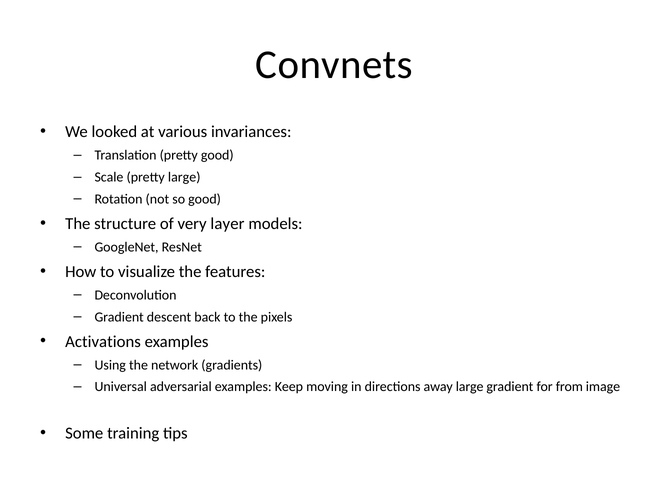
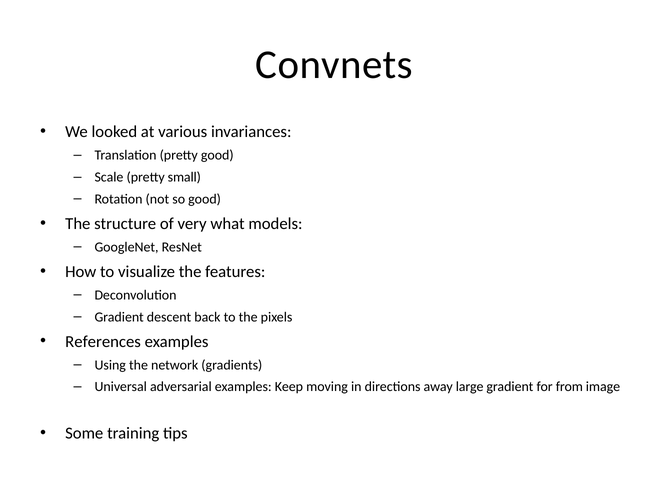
pretty large: large -> small (184, 177)
layer: layer -> what (228, 223)
Activations: Activations -> References (103, 341)
